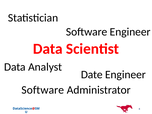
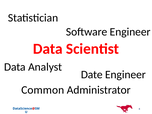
Software: Software -> Common (43, 90)
